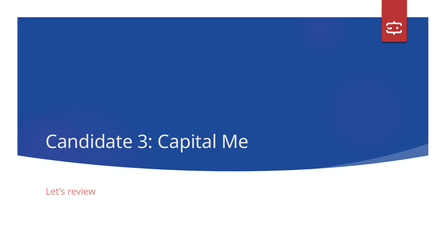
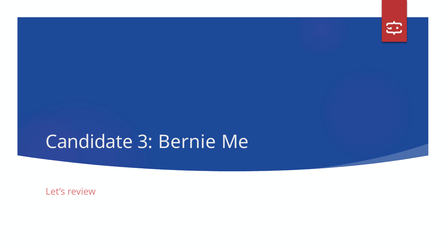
Capital: Capital -> Bernie (187, 142)
